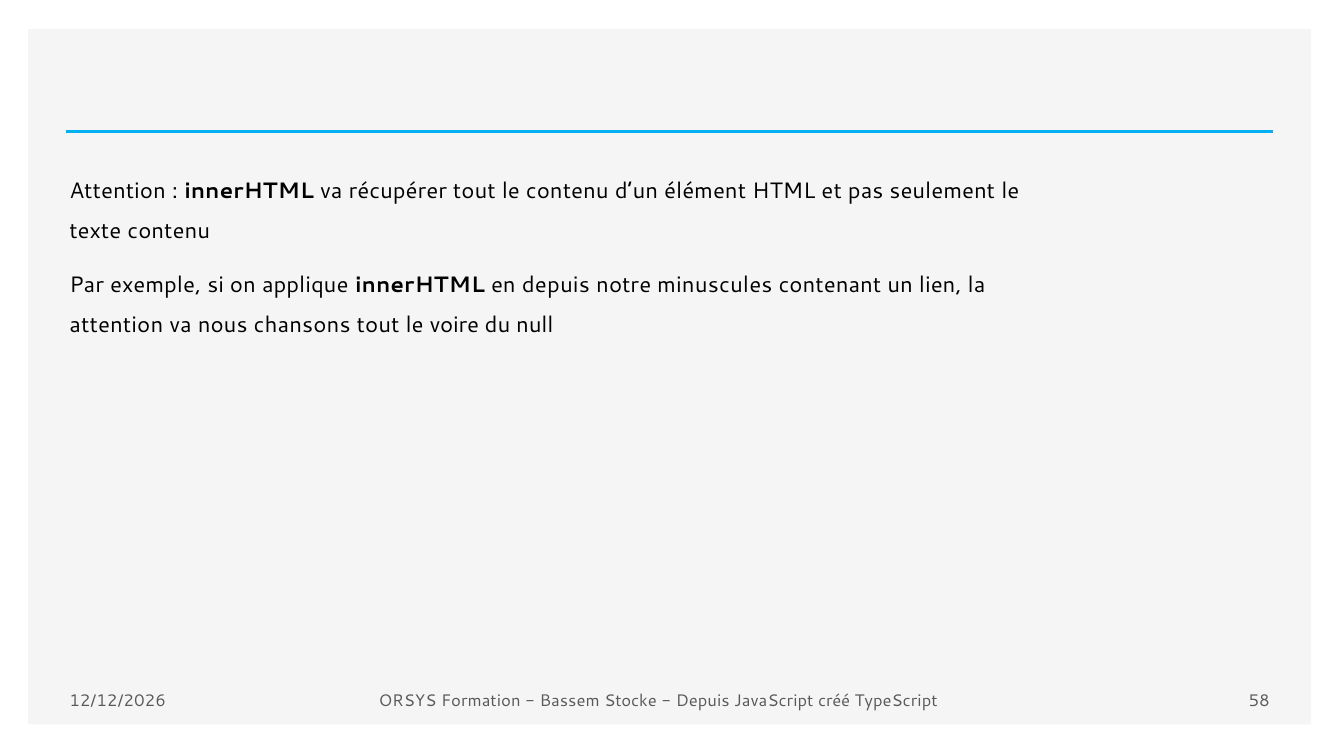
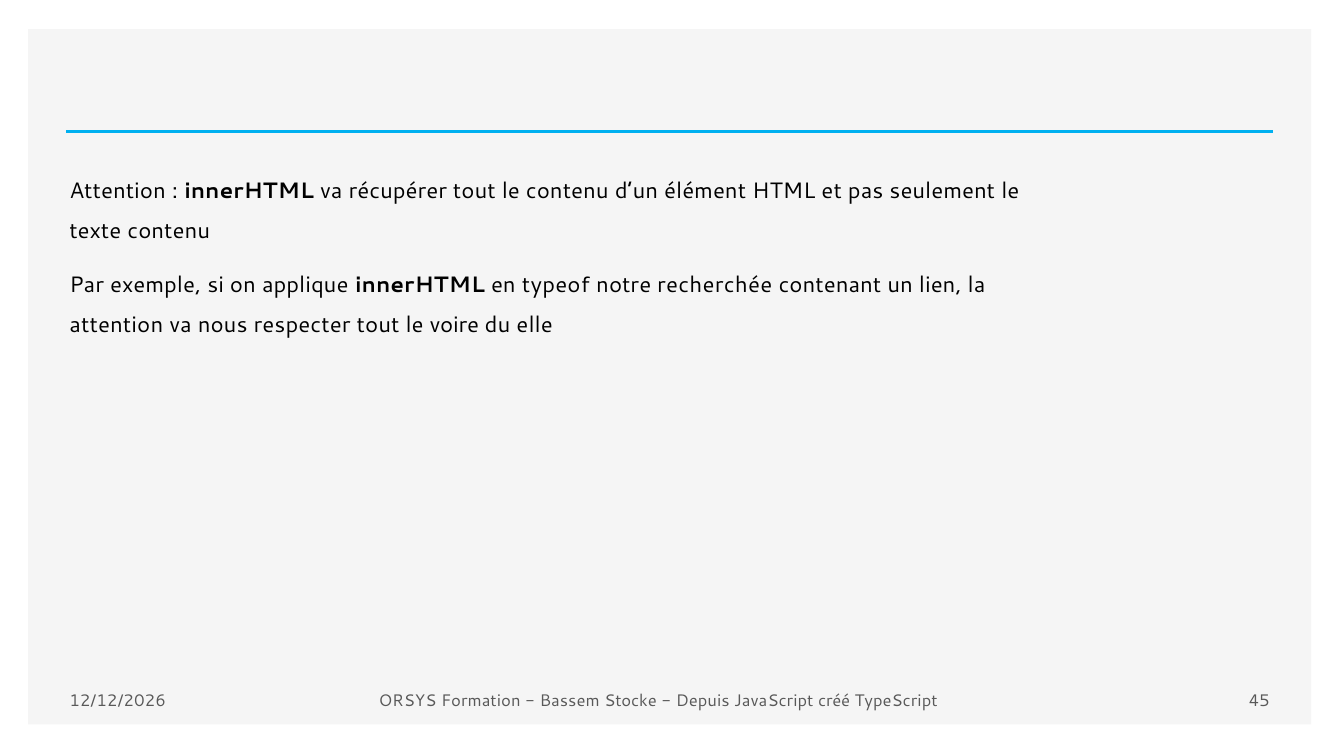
en depuis: depuis -> typeof (556, 285)
minuscules: minuscules -> recherchée (715, 285)
chansons: chansons -> respecter (302, 325)
null: null -> elle (535, 325)
58: 58 -> 45 (1259, 701)
